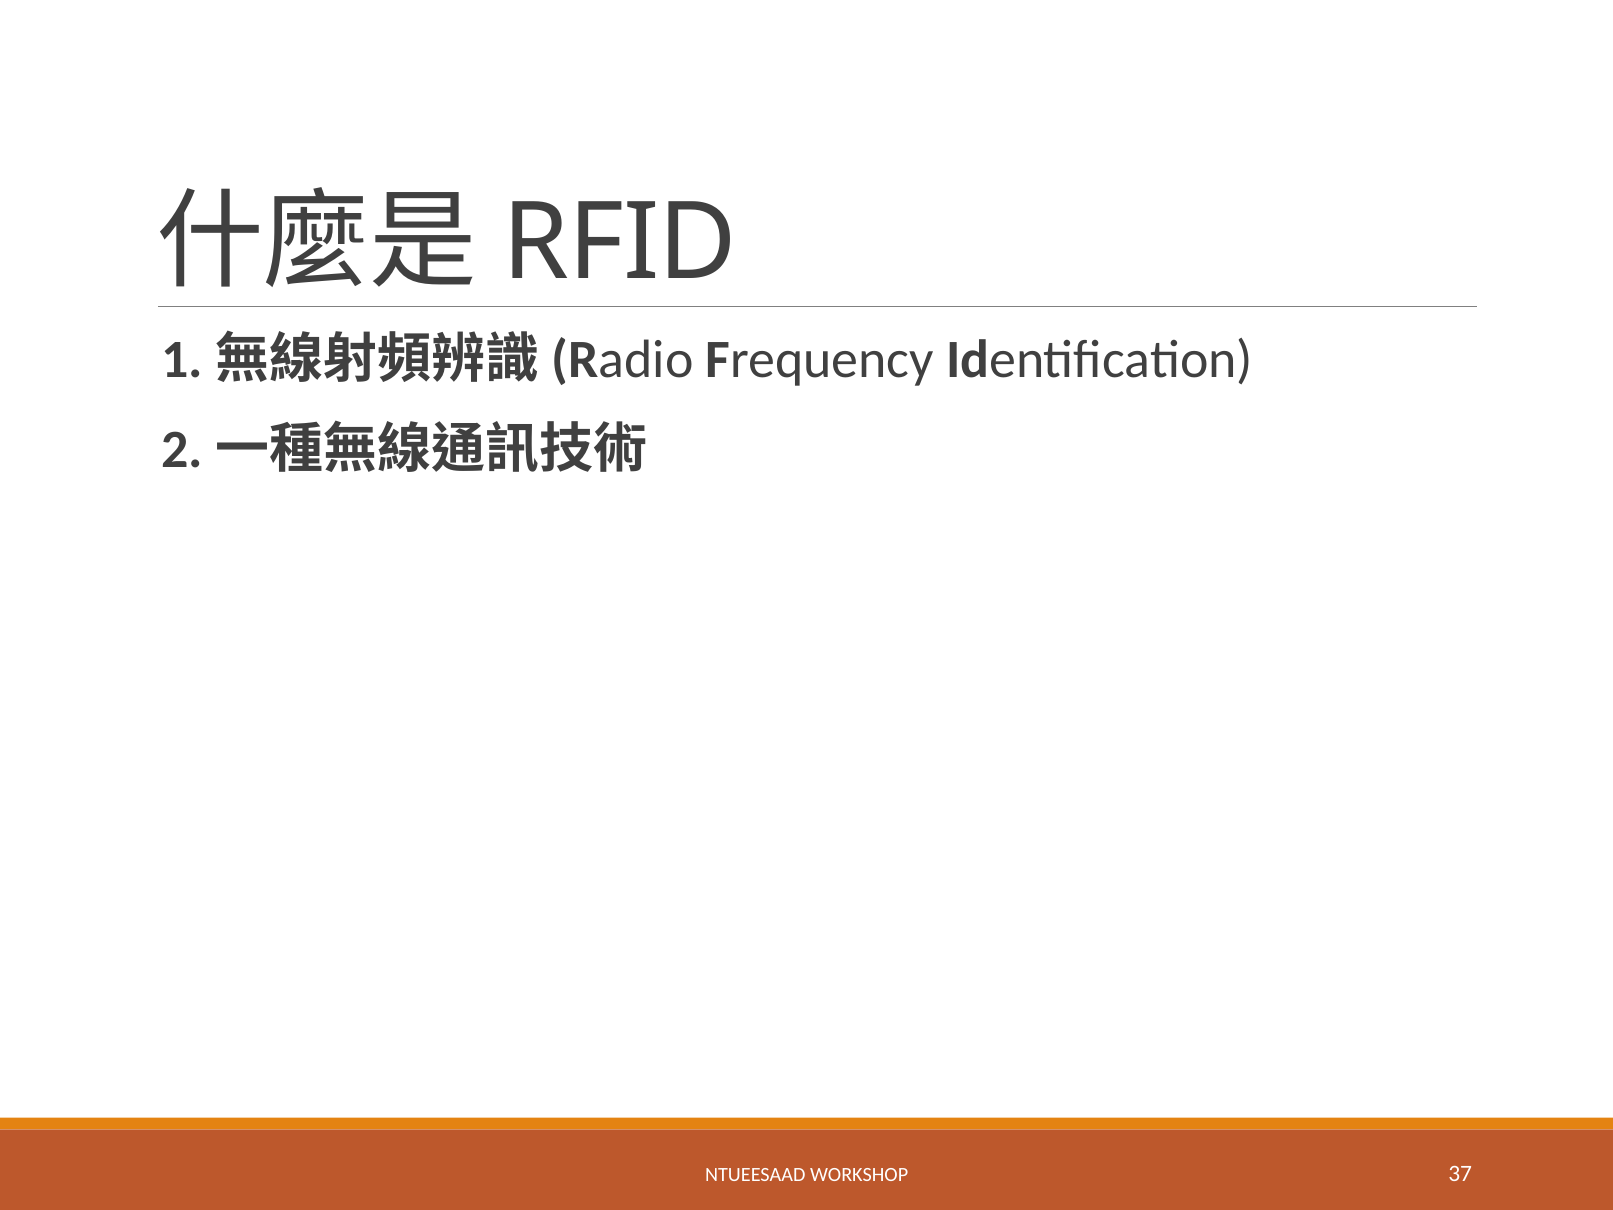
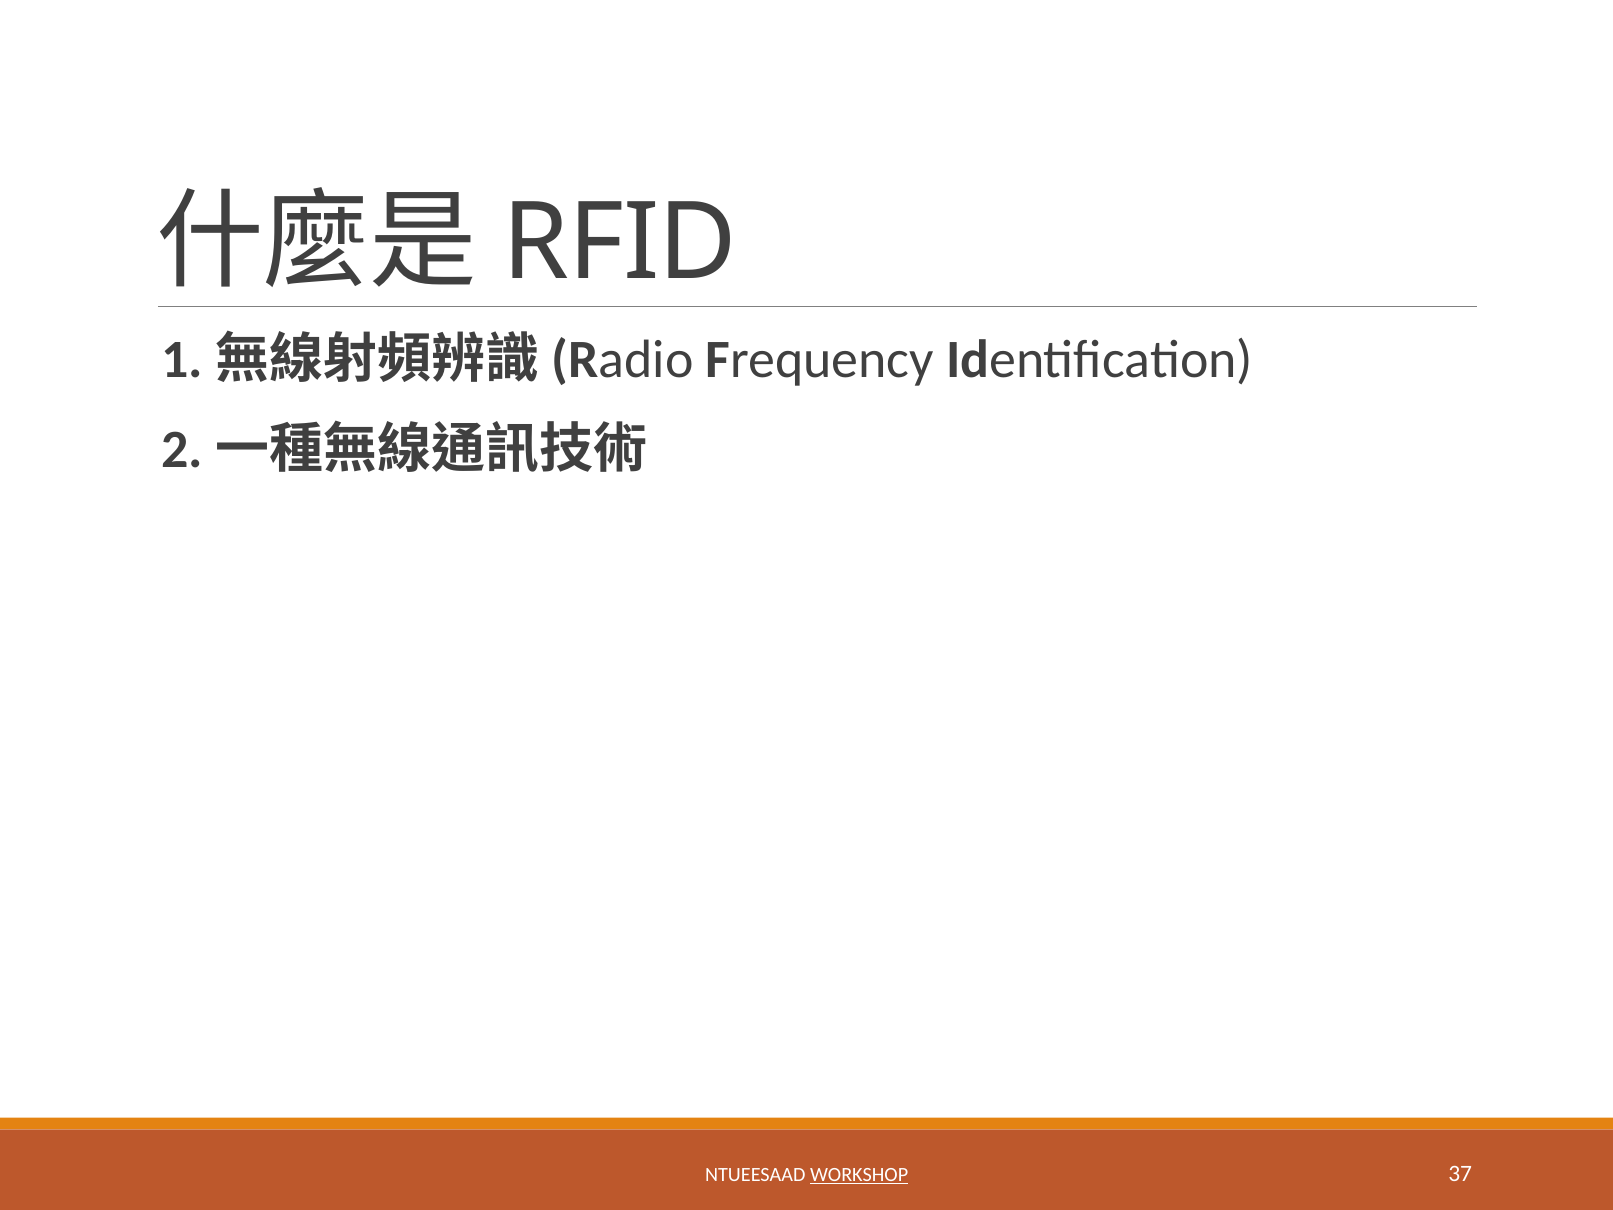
WORKSHOP underline: none -> present (859, 1175)
